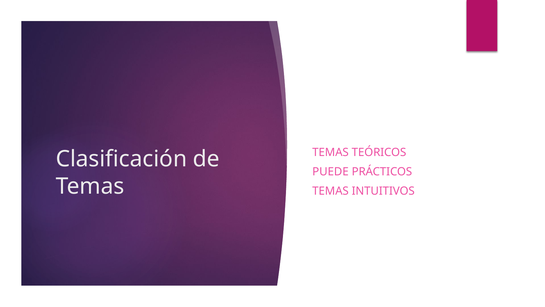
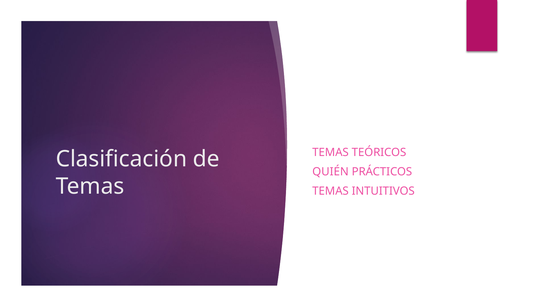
PUEDE: PUEDE -> QUIÉN (330, 172)
